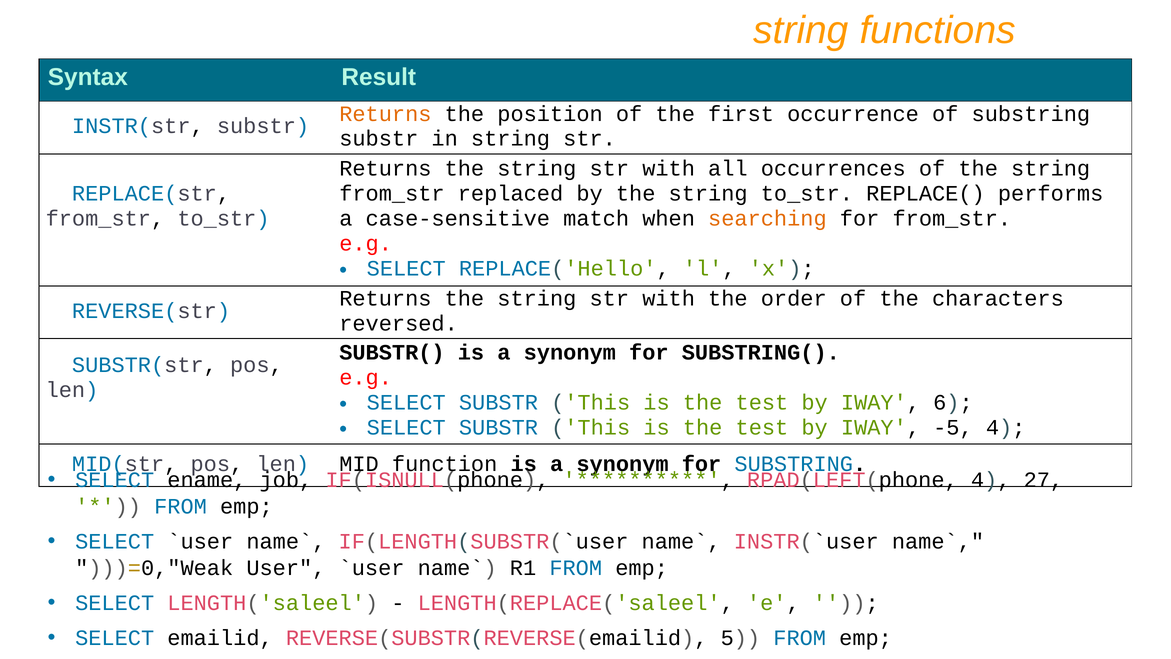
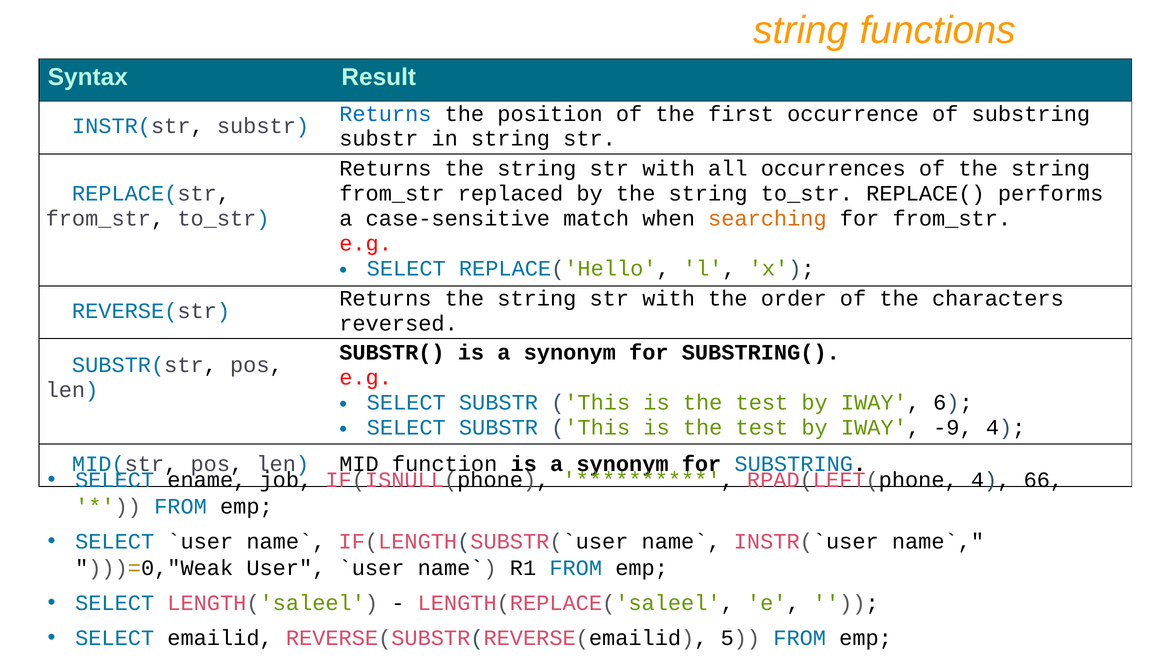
Returns colour: orange -> blue (385, 114)
-5: -5 -> -9 (953, 427)
27: 27 -> 66 (1043, 480)
